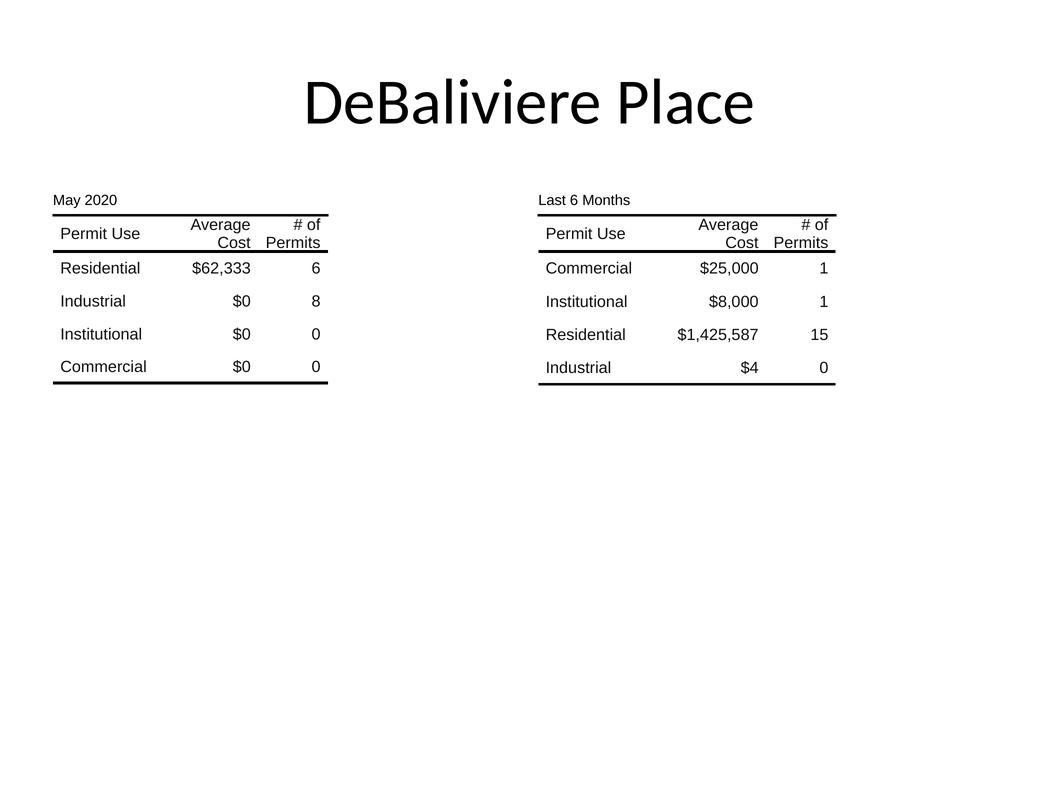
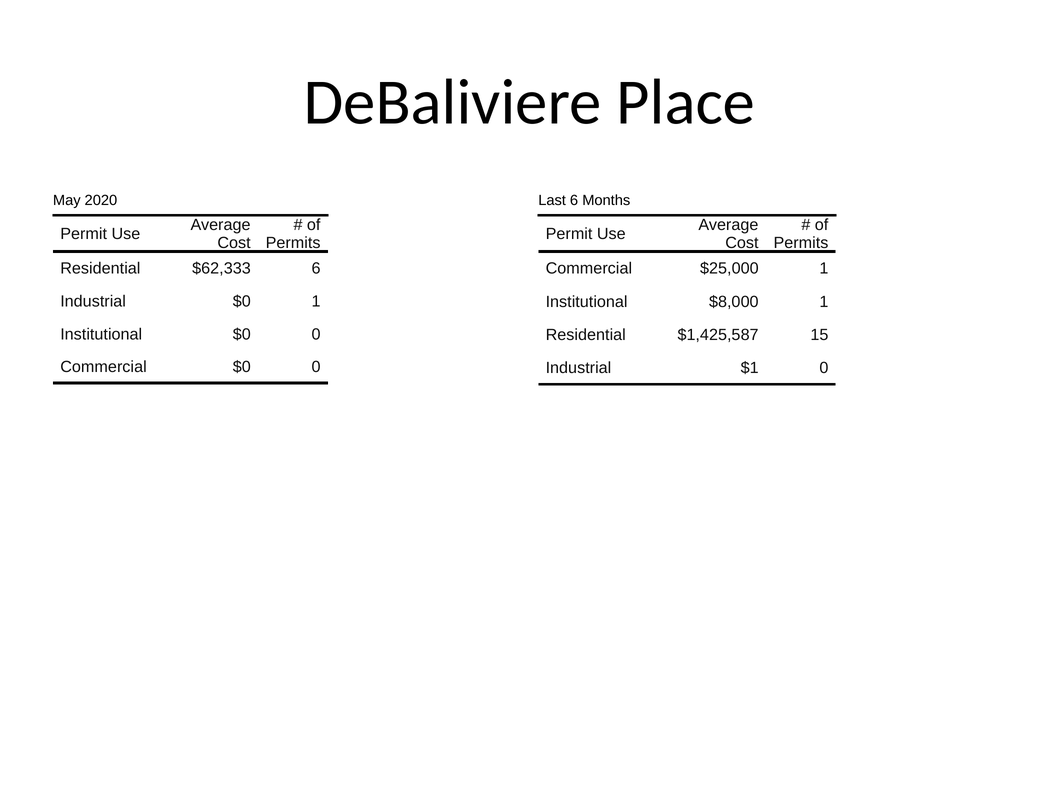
$0 8: 8 -> 1 (316, 302)
$4: $4 -> $1 (750, 368)
